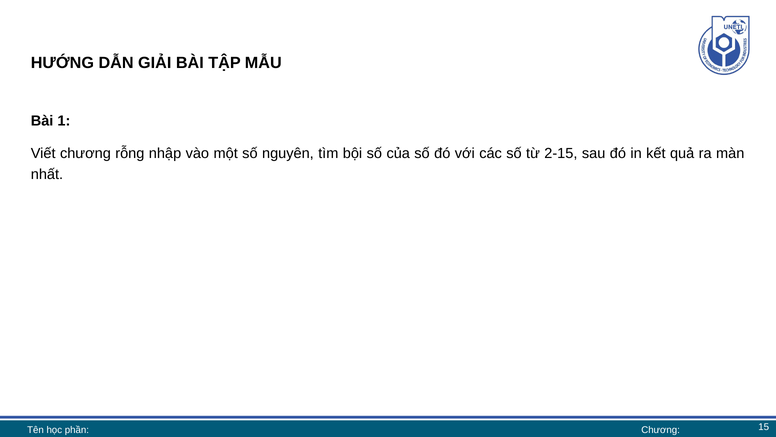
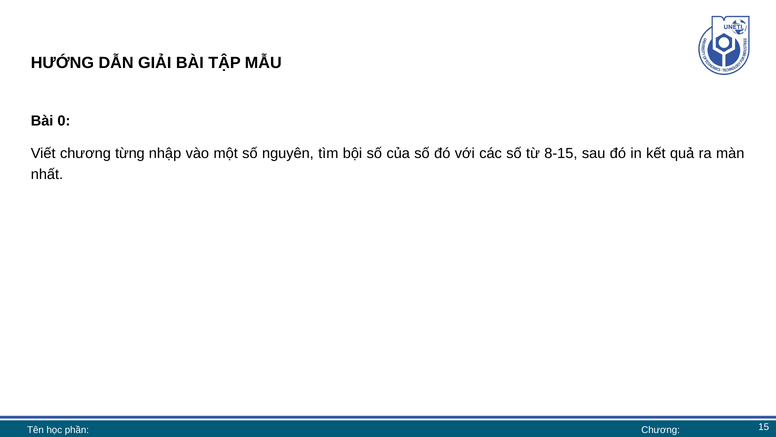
1: 1 -> 0 (64, 121)
rỗng: rỗng -> từng (130, 153)
2-15: 2-15 -> 8-15 (561, 153)
